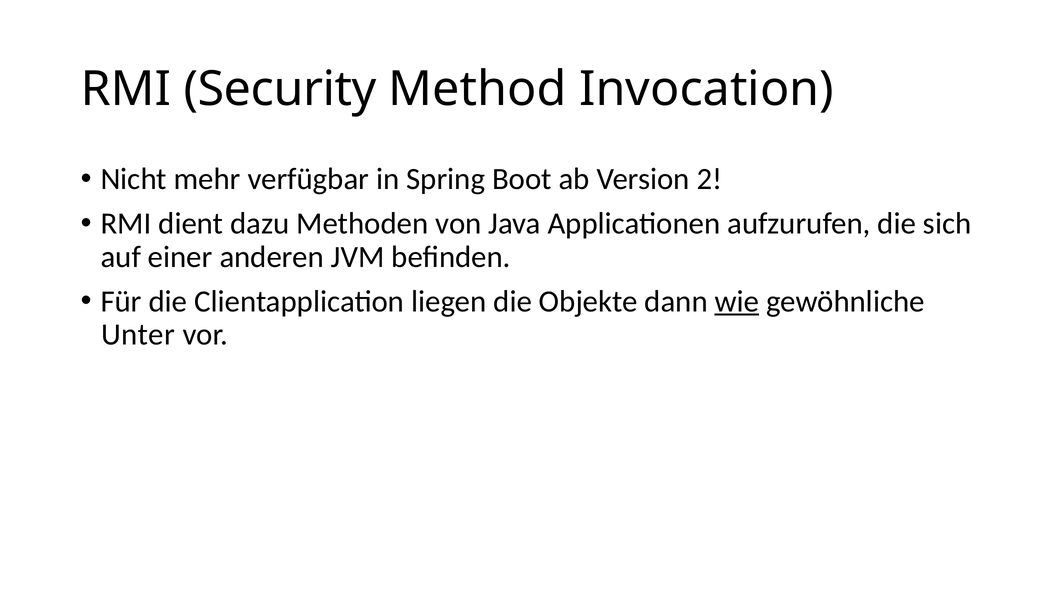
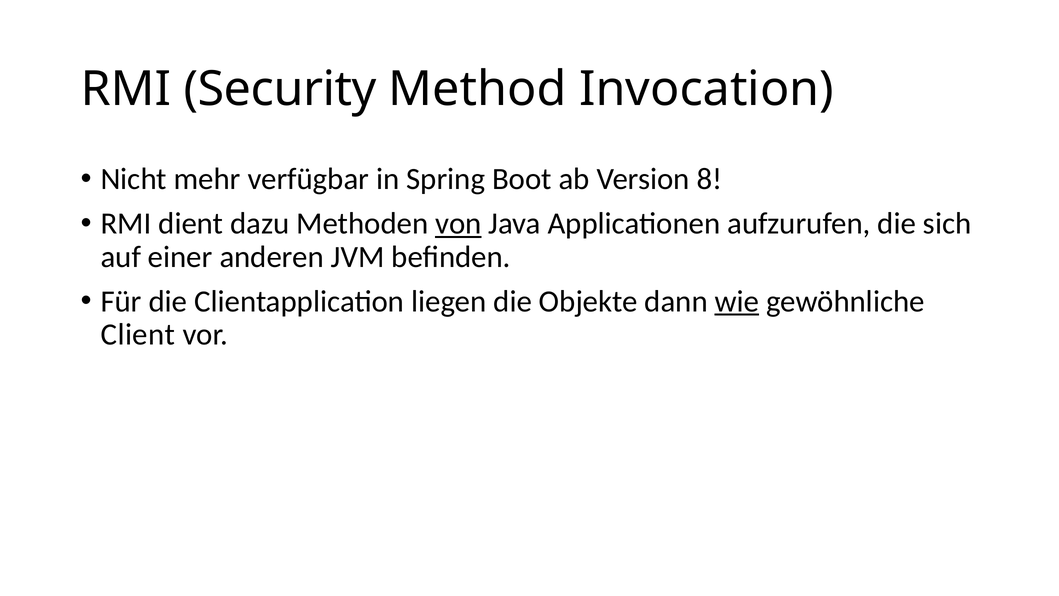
2: 2 -> 8 (709, 179)
von underline: none -> present (458, 223)
Unter: Unter -> Client (138, 335)
